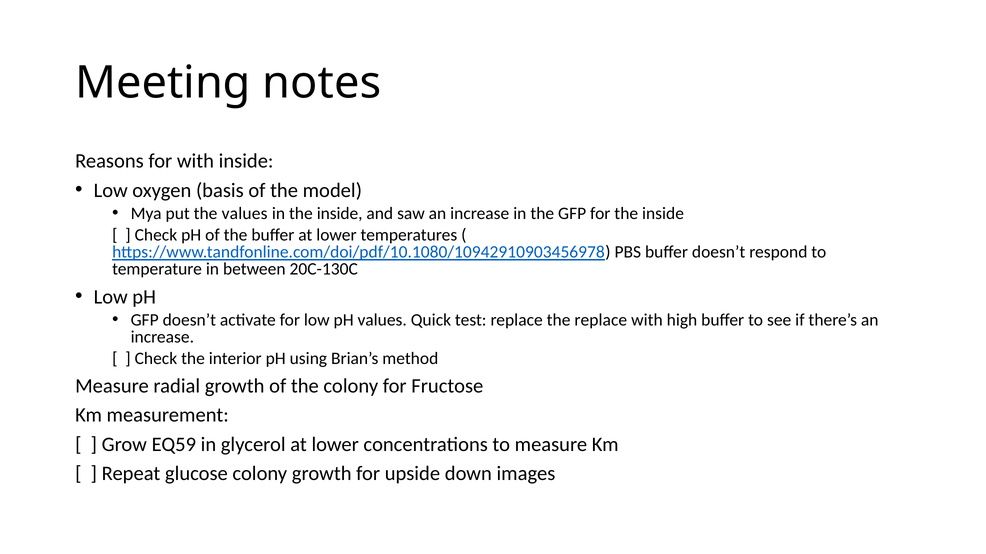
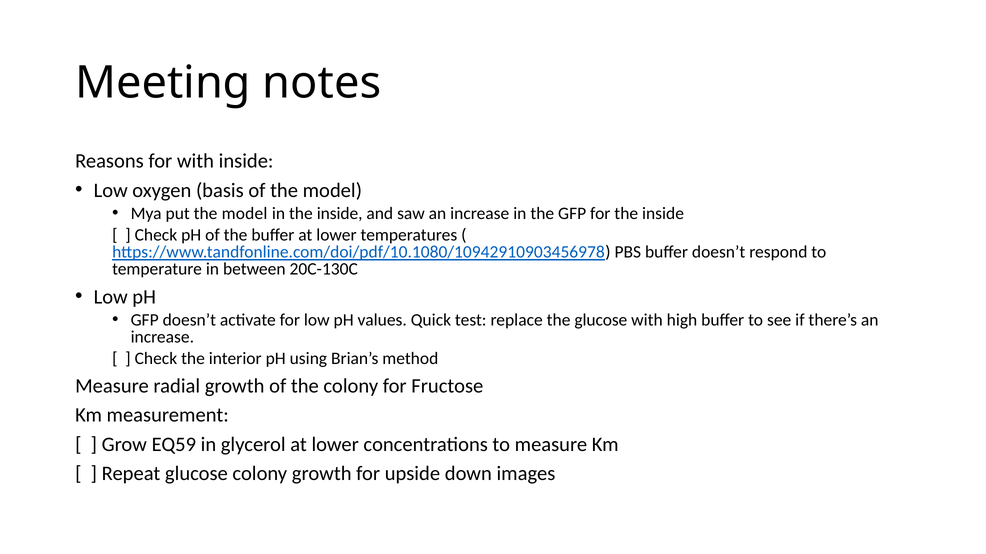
put the values: values -> model (245, 214)
the replace: replace -> glucose (601, 320)
